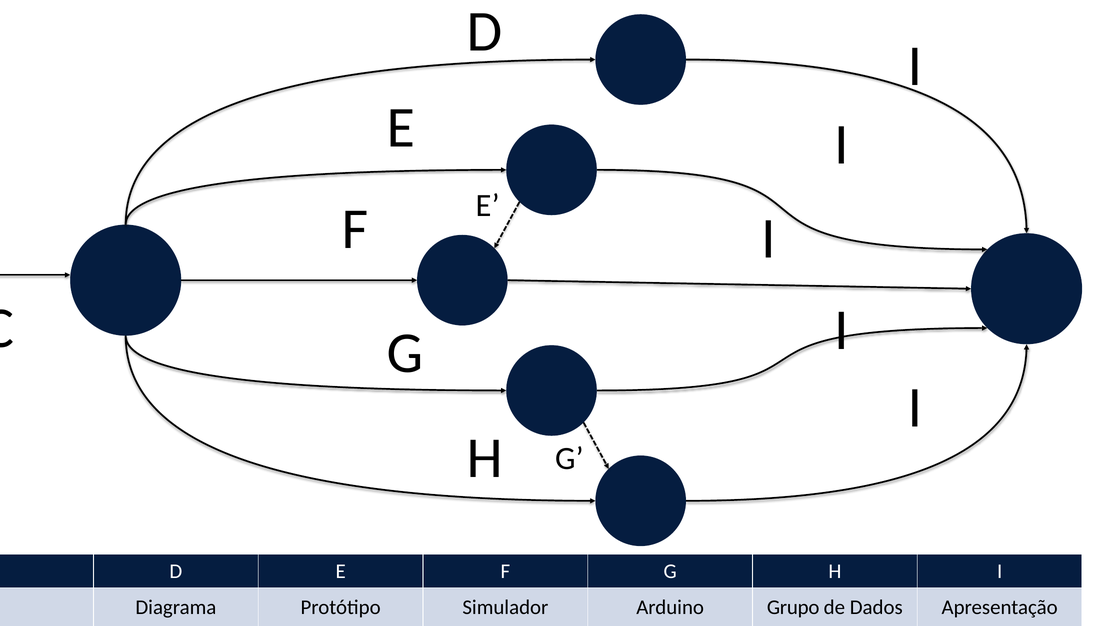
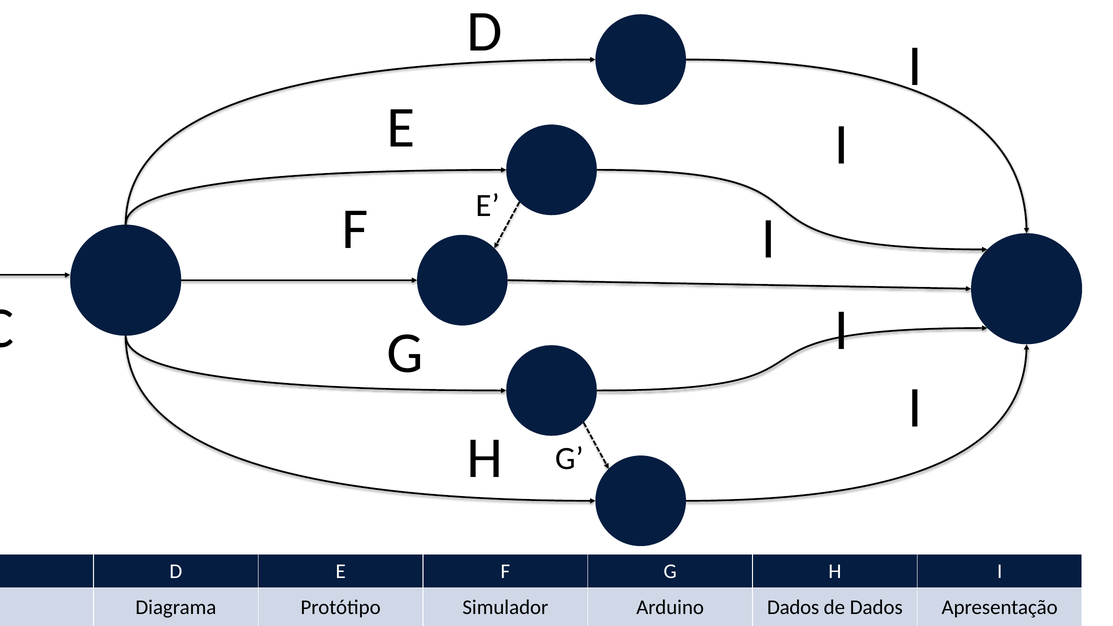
Arduino Grupo: Grupo -> Dados (793, 607)
